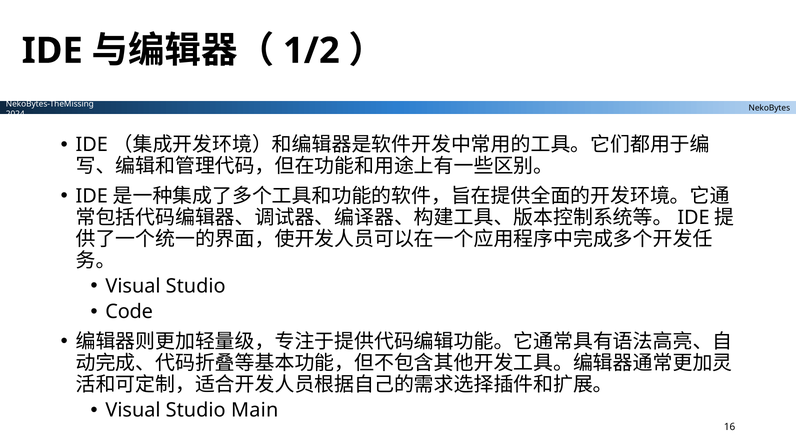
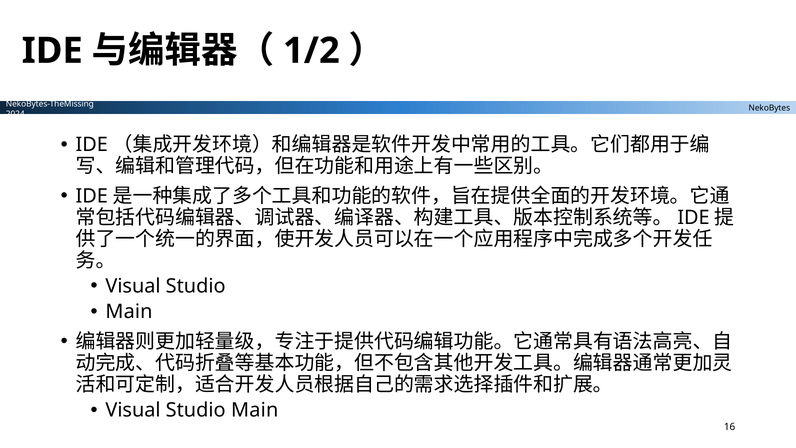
Code: Code -> Main (129, 312)
